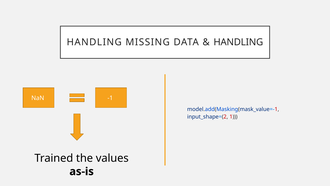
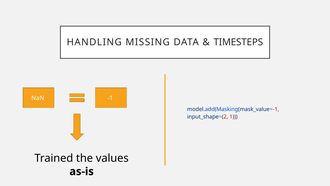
HANDLING: HANDLING -> TIMESTEPS (238, 42)
